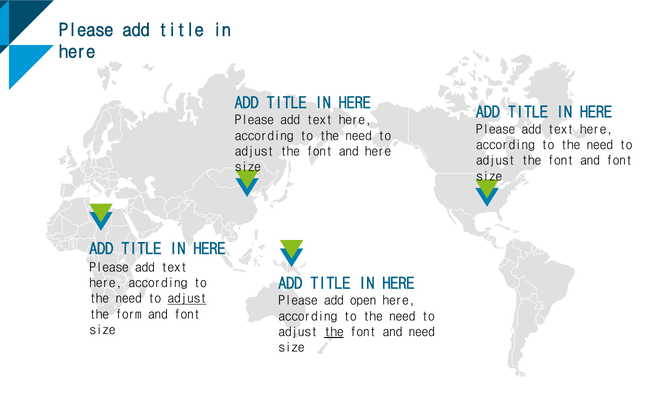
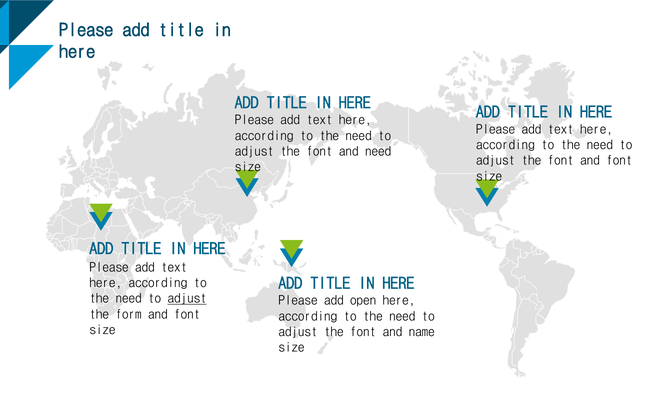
and here: here -> need (378, 151)
the underline: present -> none (334, 332)
and need: need -> name (422, 332)
